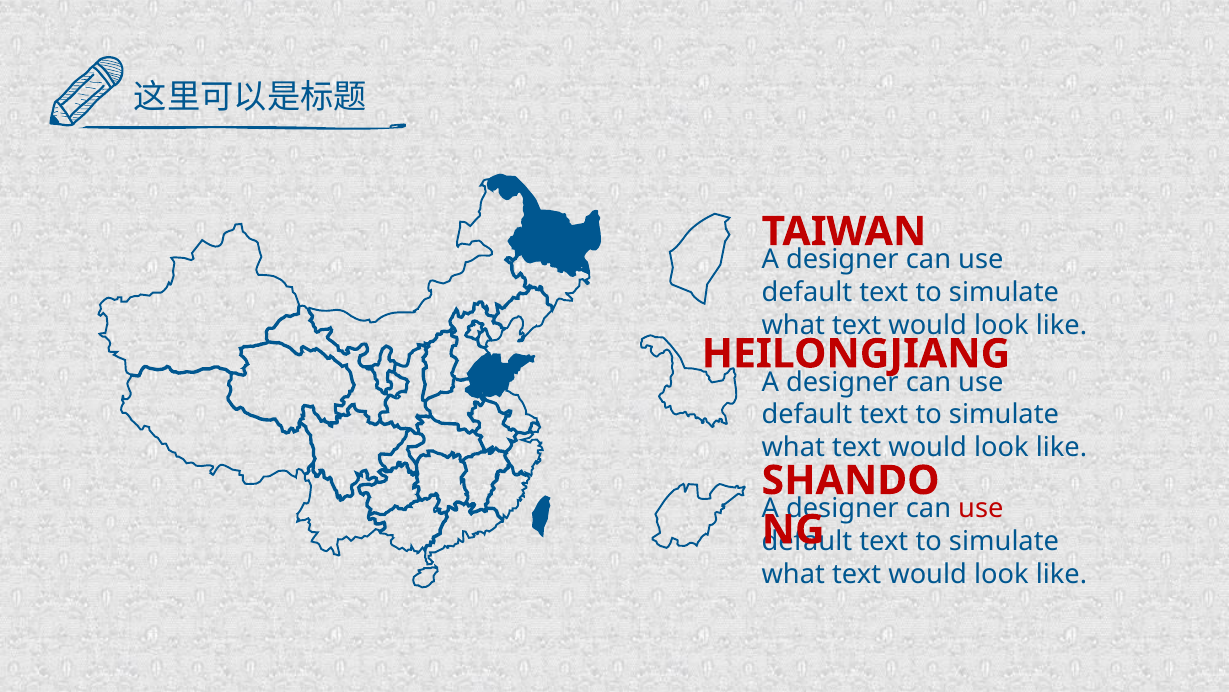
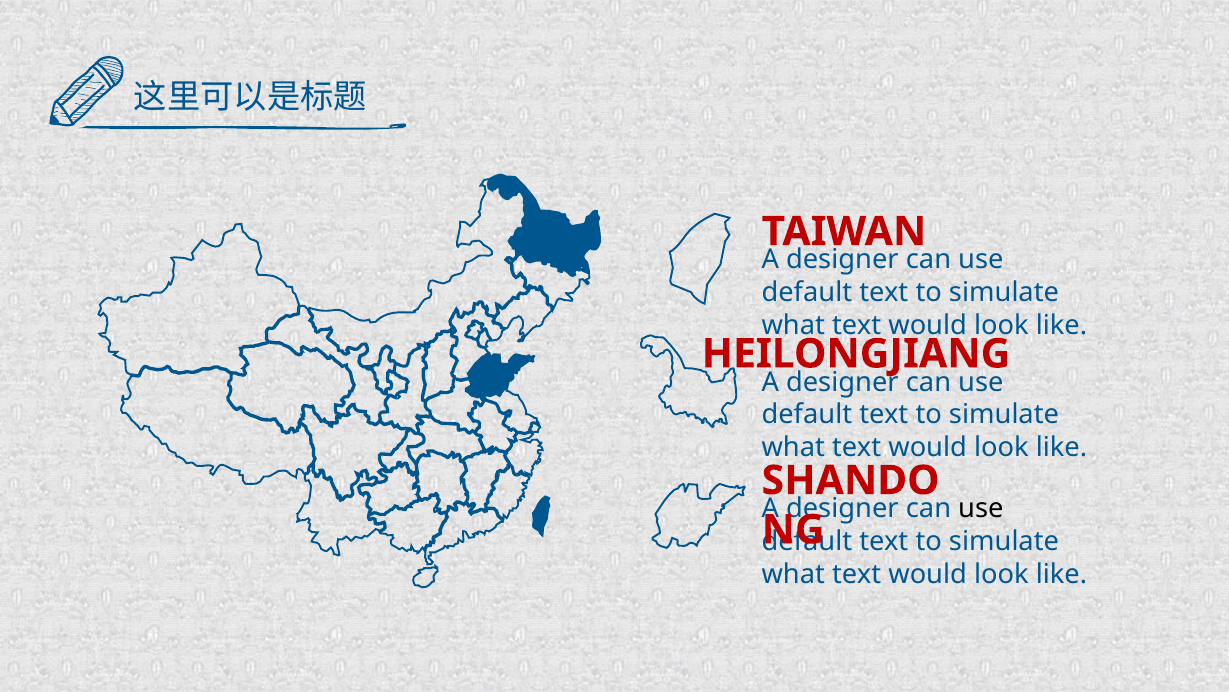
use colour: red -> black (981, 508)
